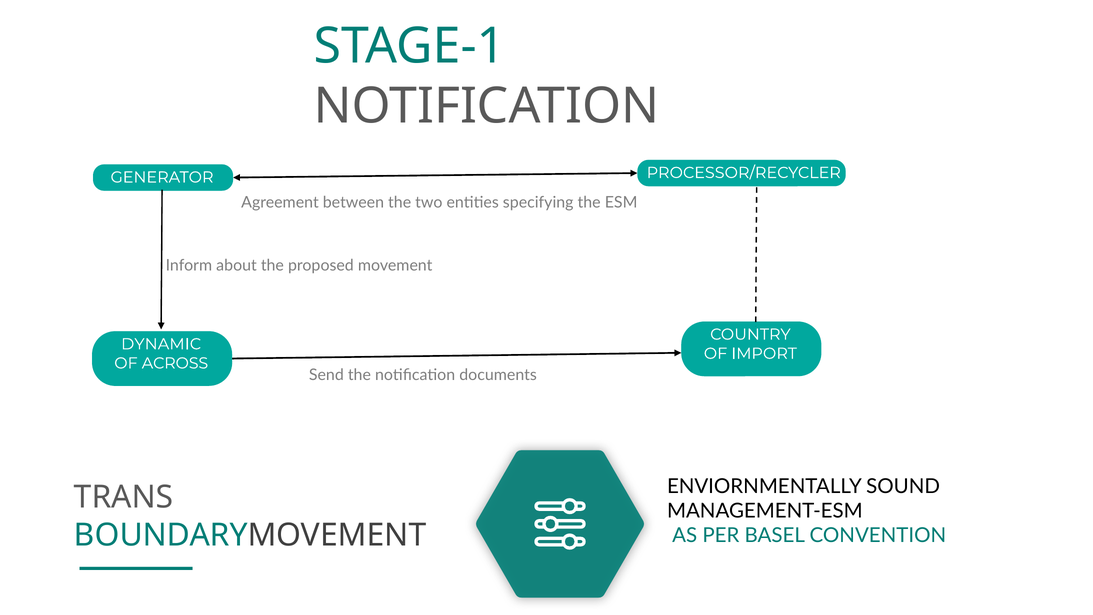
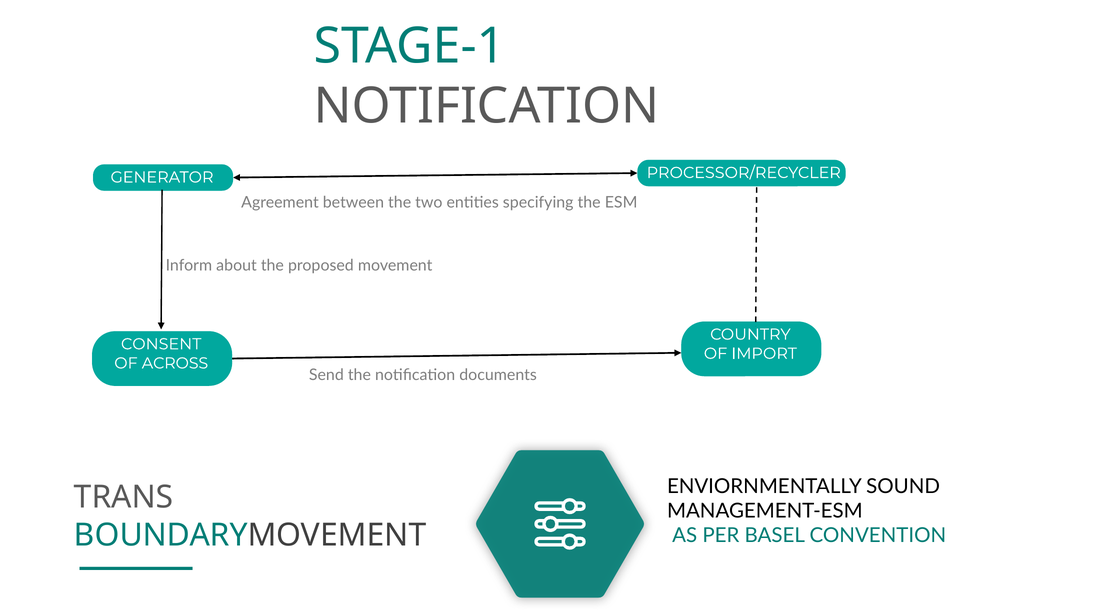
DYNAMIC: DYNAMIC -> CONSENT (161, 344)
